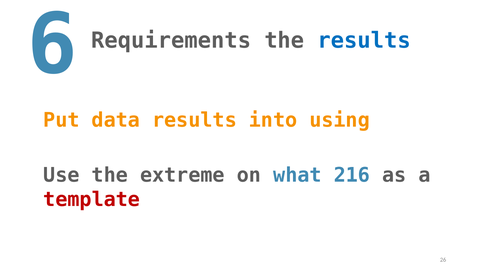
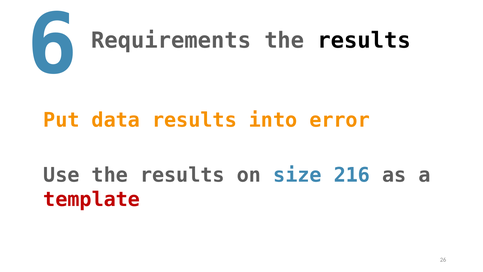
results colour: blue -> black (364, 41)
using: using -> error (340, 120)
Use the extreme: extreme -> results (182, 175)
what: what -> size (297, 175)
